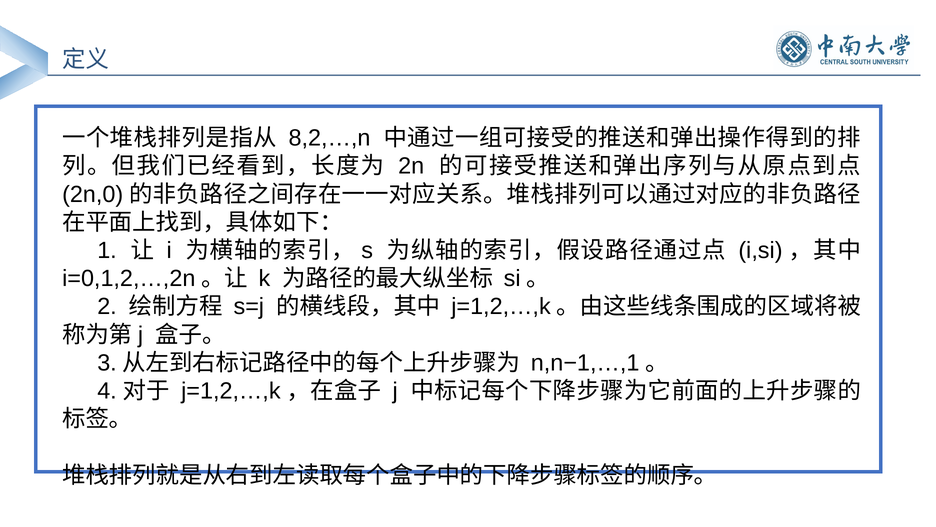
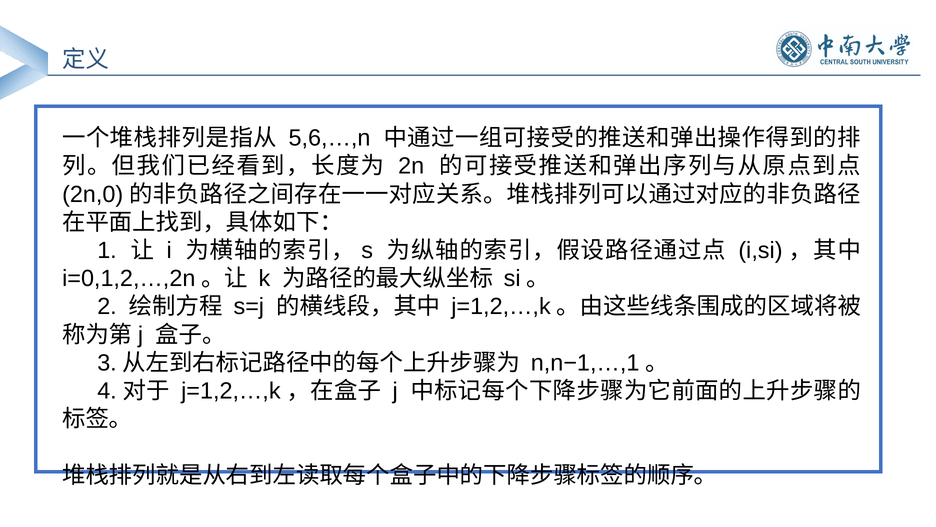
8,2,…,n: 8,2,…,n -> 5,6,…,n (330, 138)
